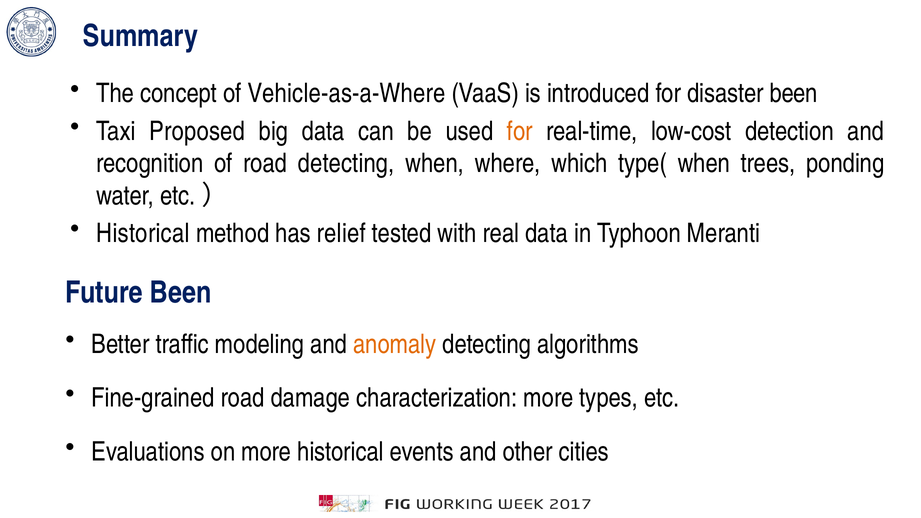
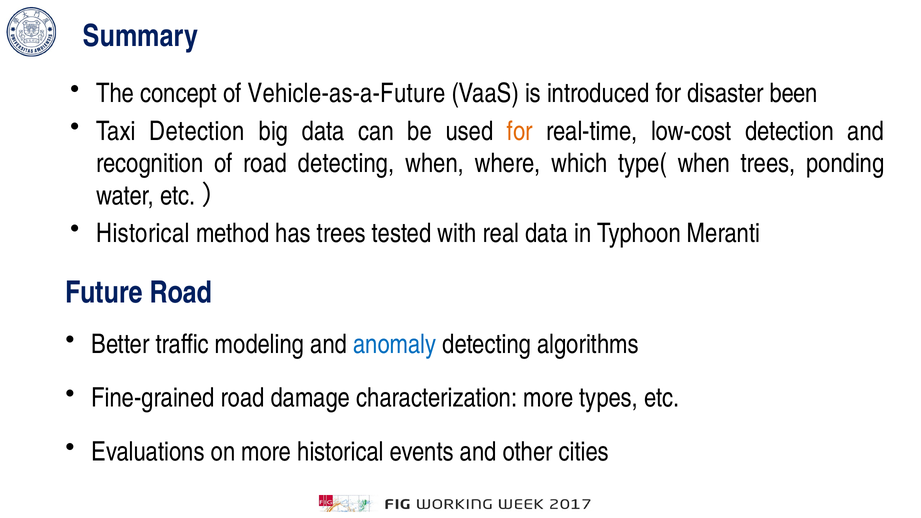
Vehicle-as-a-Where: Vehicle-as-a-Where -> Vehicle-as-a-Future (346, 94)
Taxi Proposed: Proposed -> Detection (197, 131)
has relief: relief -> trees (341, 233)
Future Been: Been -> Road (181, 293)
anomaly colour: orange -> blue (395, 344)
